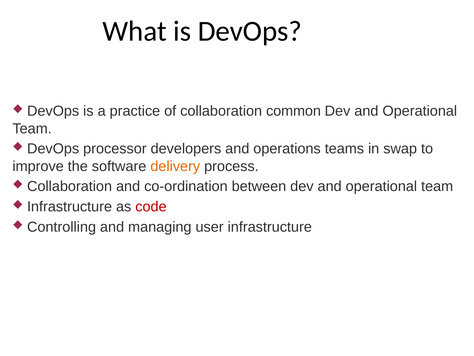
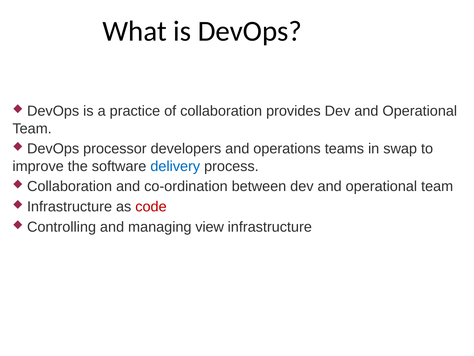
common: common -> provides (293, 111)
delivery colour: orange -> blue (175, 166)
user: user -> view (210, 227)
